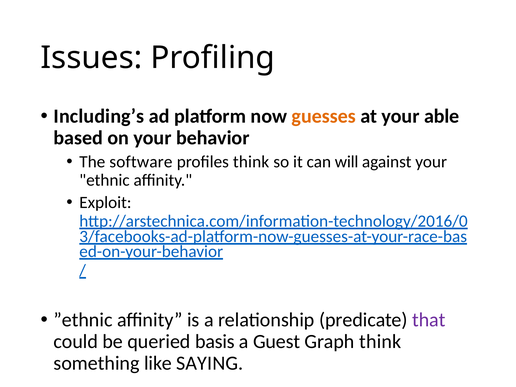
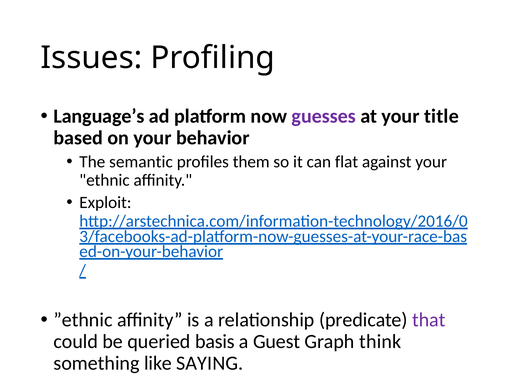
Including’s: Including’s -> Language’s (99, 116)
guesses colour: orange -> purple (324, 116)
able: able -> title (441, 116)
software: software -> semantic (141, 162)
profiles think: think -> them (251, 162)
will: will -> flat (347, 162)
